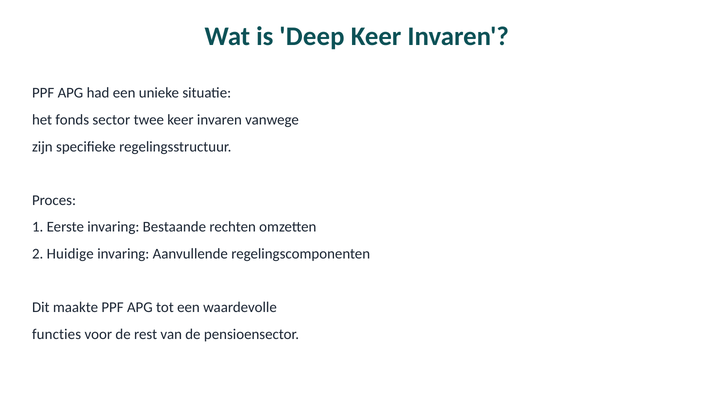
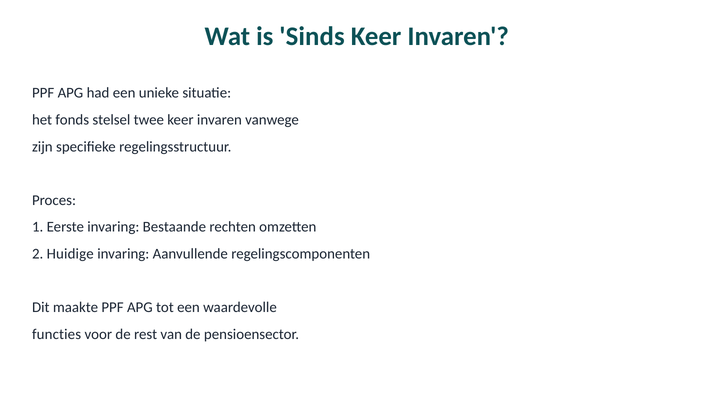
Deep: Deep -> Sinds (312, 37)
sector: sector -> stelsel (111, 120)
